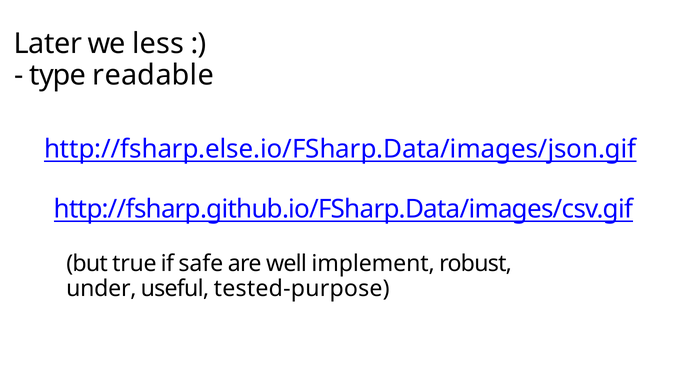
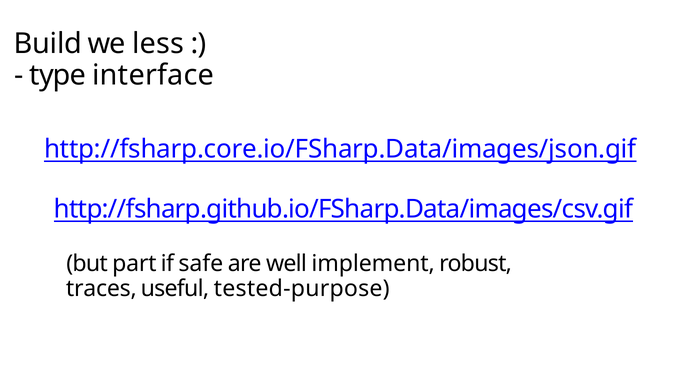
Later: Later -> Build (48, 44)
readable: readable -> interface (153, 75)
http://fsharp.else.io/FSharp.Data/images/json.gif: http://fsharp.else.io/FSharp.Data/images/json.gif -> http://fsharp.core.io/FSharp.Data/images/json.gif (340, 149)
true: true -> part (134, 263)
under: under -> traces (101, 288)
